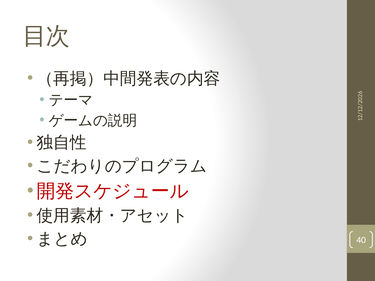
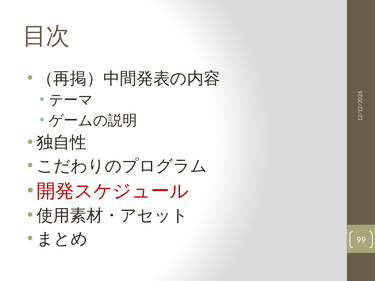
40: 40 -> 99 (361, 240)
